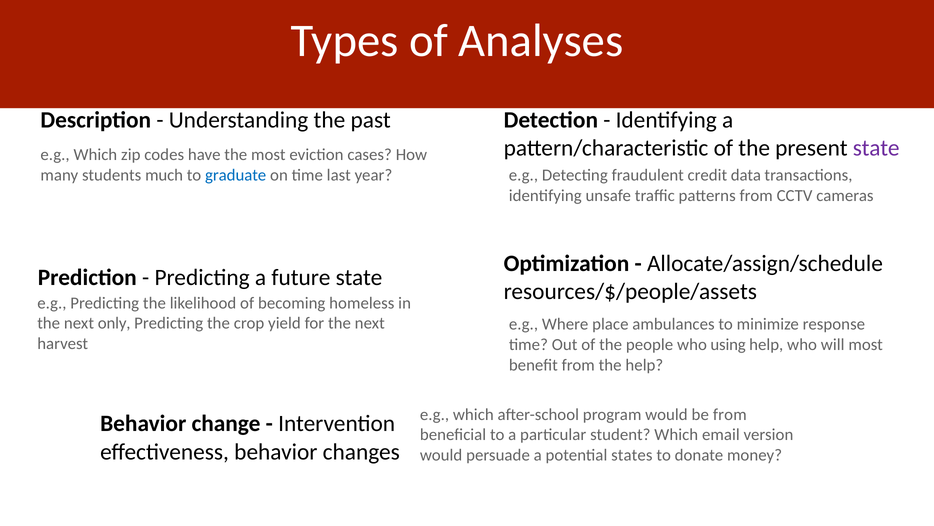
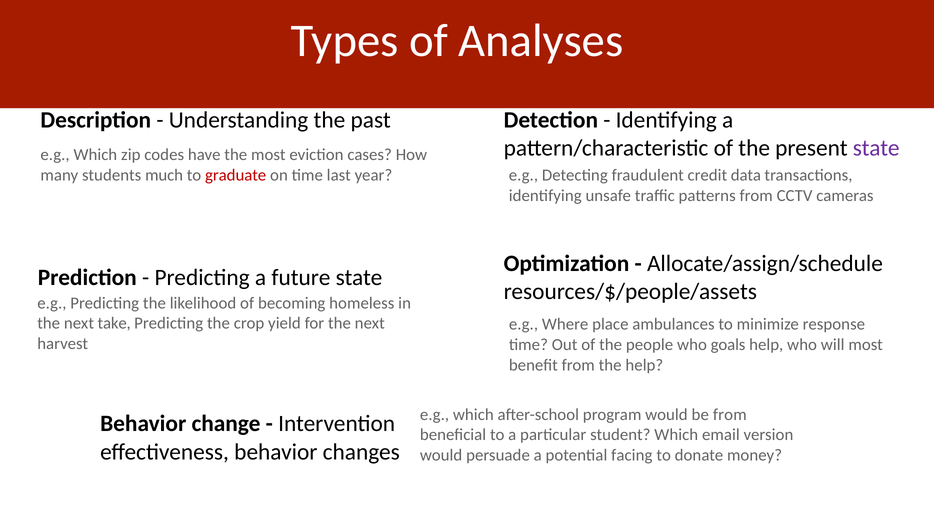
graduate colour: blue -> red (236, 175)
only: only -> take (114, 323)
using: using -> goals (728, 344)
states: states -> facing (632, 455)
